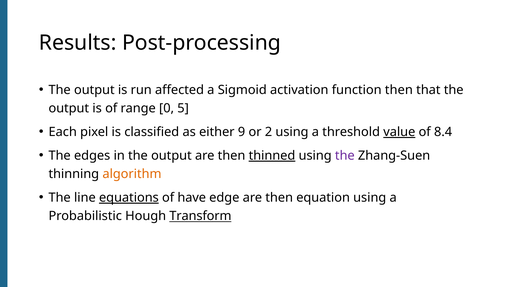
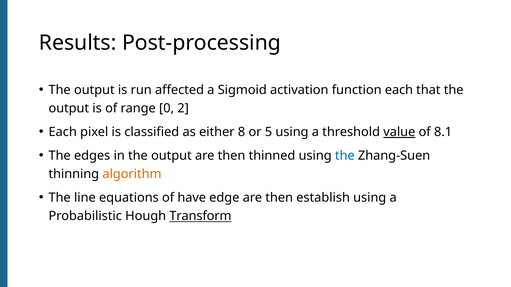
function then: then -> each (399, 90)
5: 5 -> 2 (183, 108)
9: 9 -> 8 (242, 132)
2: 2 -> 5 (268, 132)
8.4: 8.4 -> 8.1 (443, 132)
thinned underline: present -> none (272, 156)
the colour: purple -> blue (345, 156)
equations underline: present -> none (129, 198)
equation: equation -> establish (323, 198)
